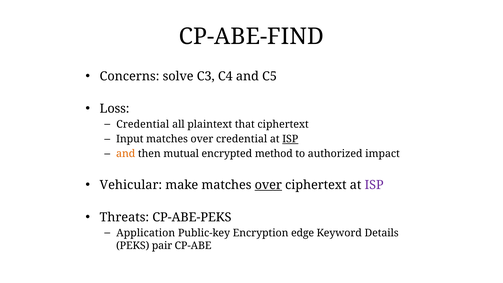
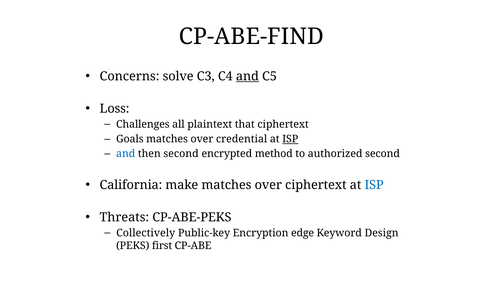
and underline: none -> present (247, 76)
Credential: Credential -> Challenges (143, 124)
Input: Input -> Goals (130, 139)
and colour: orange -> blue (126, 154)
then mutual: mutual -> second (181, 154)
authorized impact: impact -> second (383, 154)
Vehicular: Vehicular -> California (131, 185)
over underline: present -> none (268, 185)
ISP colour: purple -> blue (374, 185)
Application: Application -> Collectively (146, 233)
Details: Details -> Design (382, 233)
pair: pair -> first (162, 246)
